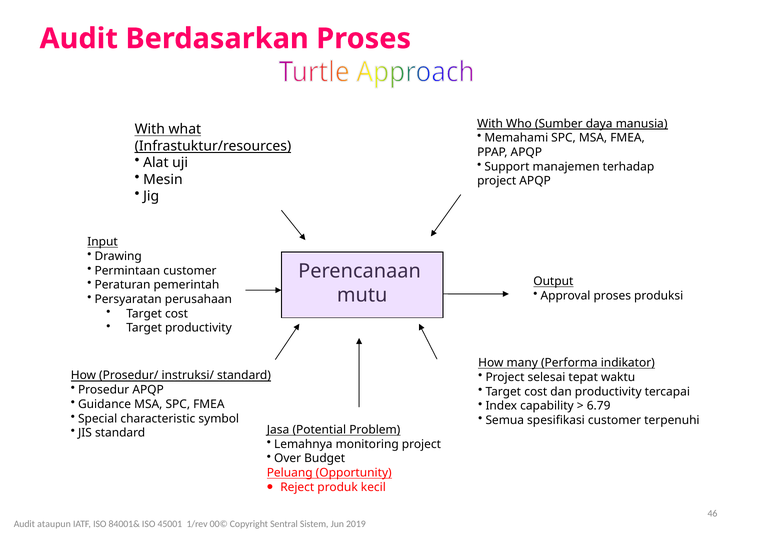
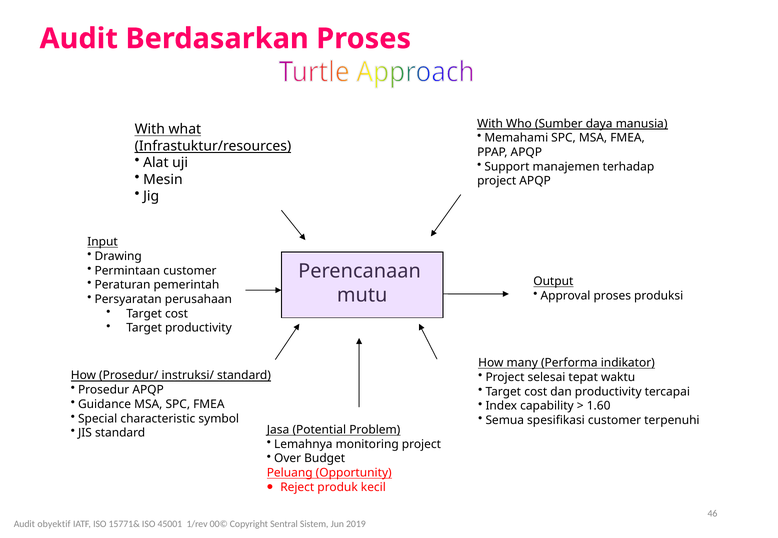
6.79: 6.79 -> 1.60 (599, 406)
ataupun: ataupun -> obyektif (54, 525)
84001&: 84001& -> 15771& (124, 525)
